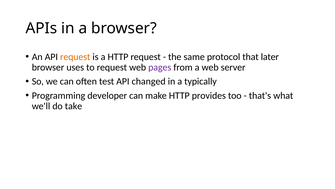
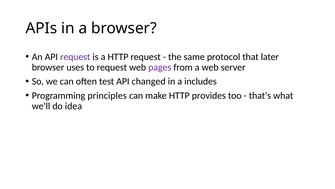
request colour: orange -> purple (75, 57)
typically: typically -> includes (201, 81)
developer: developer -> principles (107, 95)
take: take -> idea (73, 106)
